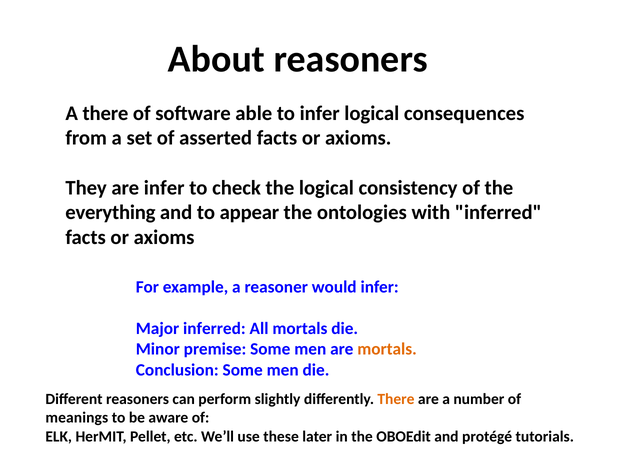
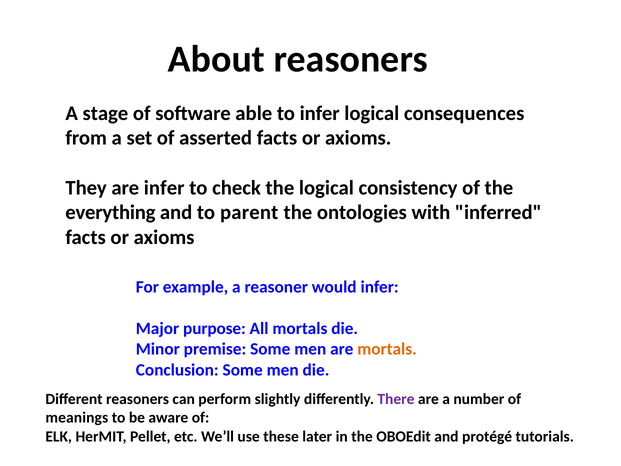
A there: there -> stage (105, 113)
appear: appear -> parent (249, 213)
Major inferred: inferred -> purpose (214, 328)
There colour: orange -> purple (396, 399)
